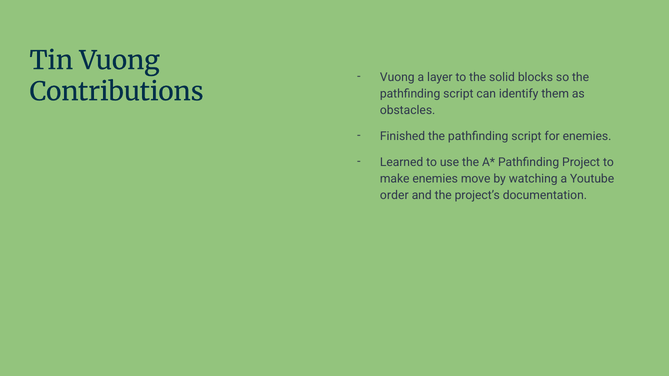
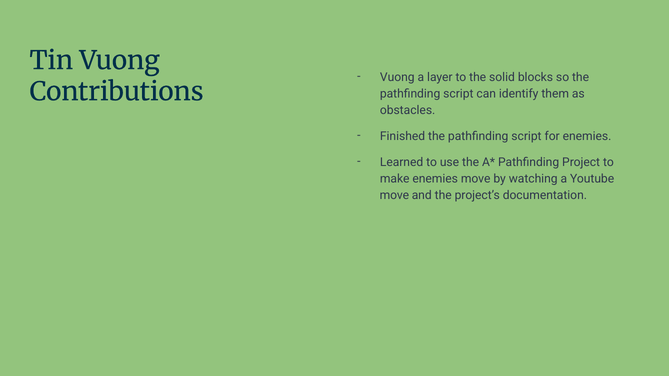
order: order -> move (394, 195)
